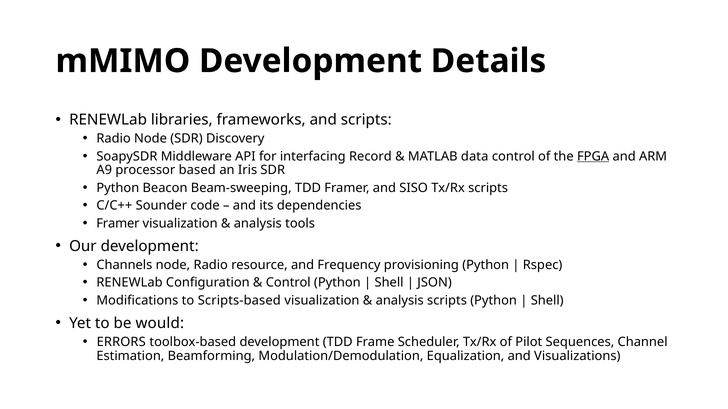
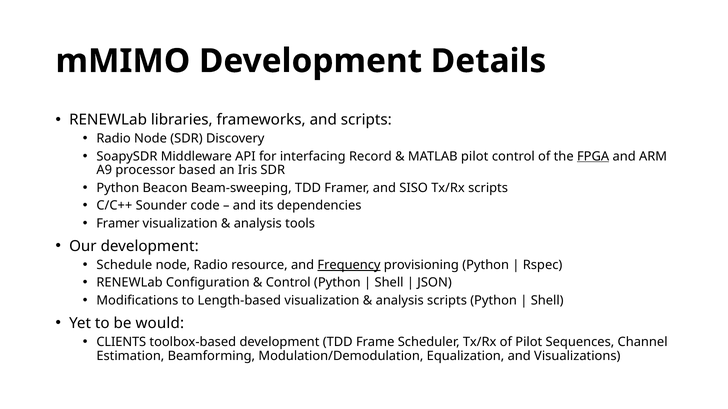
MATLAB data: data -> pilot (475, 156)
Channels: Channels -> Schedule (124, 265)
Frequency underline: none -> present (349, 265)
Scripts-based: Scripts-based -> Length-based (239, 301)
ERRORS: ERRORS -> CLIENTS (121, 342)
